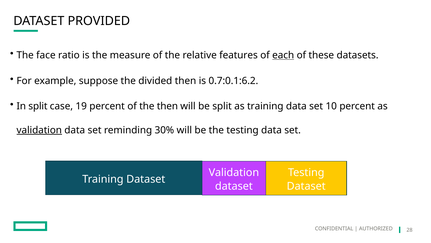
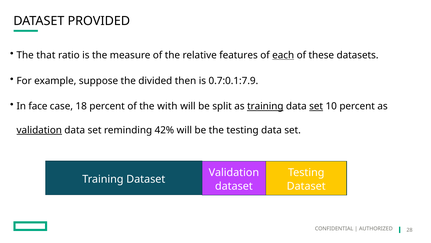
face: face -> that (46, 55)
0.7:0.1:6.2: 0.7:0.1:6.2 -> 0.7:0.1:7.9 (233, 81)
In split: split -> face (38, 106)
19: 19 -> 18 (81, 106)
the then: then -> with (167, 106)
training underline: none -> present (265, 106)
set underline: none -> present (316, 106)
30%: 30% -> 42% (164, 130)
